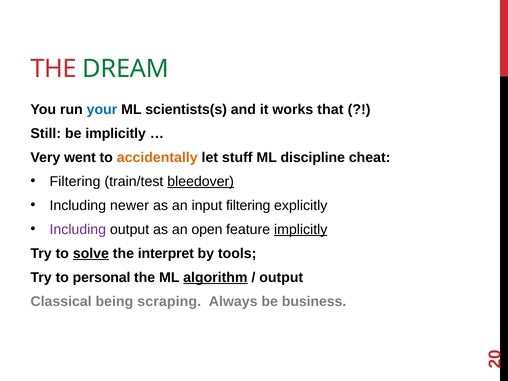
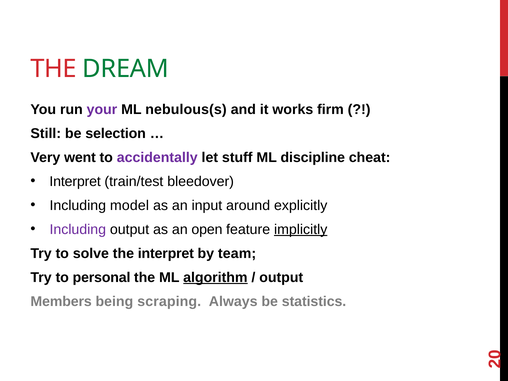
your colour: blue -> purple (102, 109)
scientists(s: scientists(s -> nebulous(s (186, 109)
that: that -> firm (330, 109)
be implicitly: implicitly -> selection (116, 133)
accidentally colour: orange -> purple (157, 157)
Filtering: Filtering -> Interpret (75, 181)
bleedover underline: present -> none (201, 181)
newer: newer -> model (129, 205)
input filtering: filtering -> around (248, 205)
solve underline: present -> none (91, 253)
tools: tools -> team (237, 253)
Classical: Classical -> Members (61, 301)
business: business -> statistics (314, 301)
